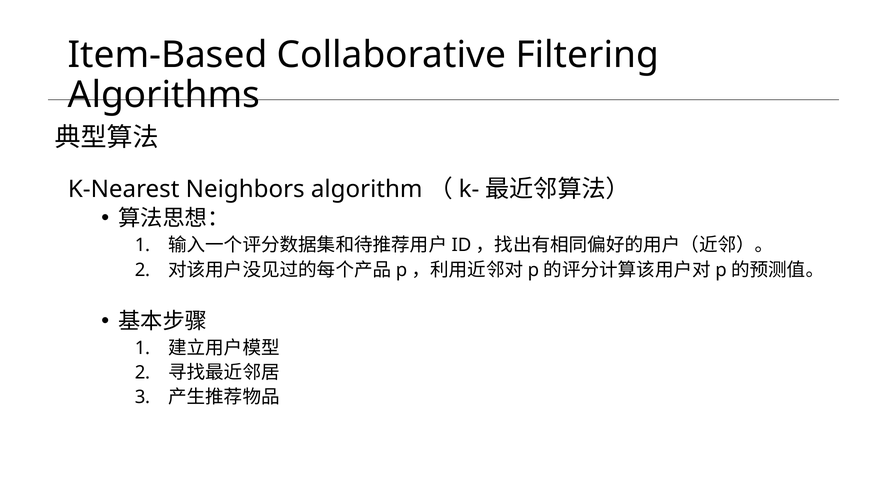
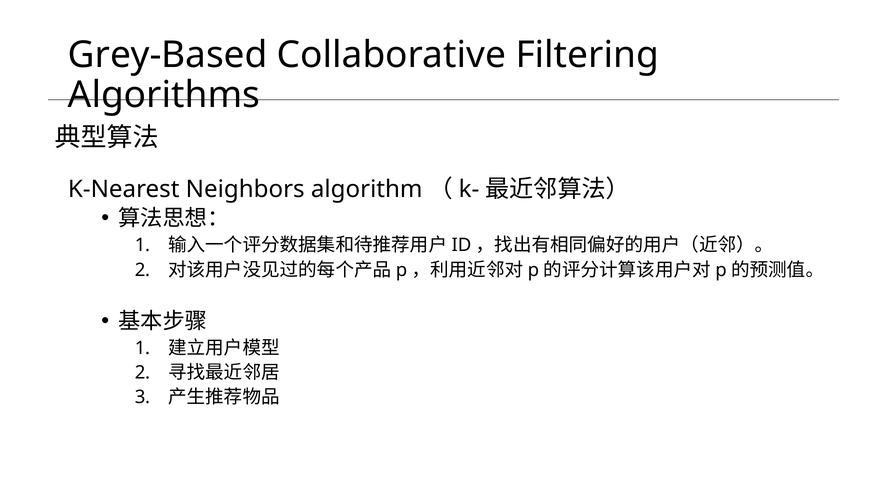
Item-Based: Item-Based -> Grey-Based (168, 55)
